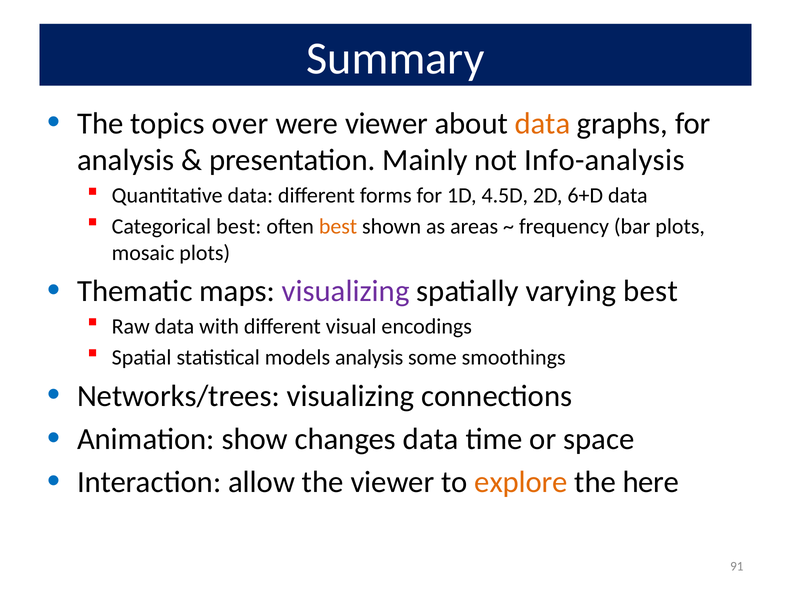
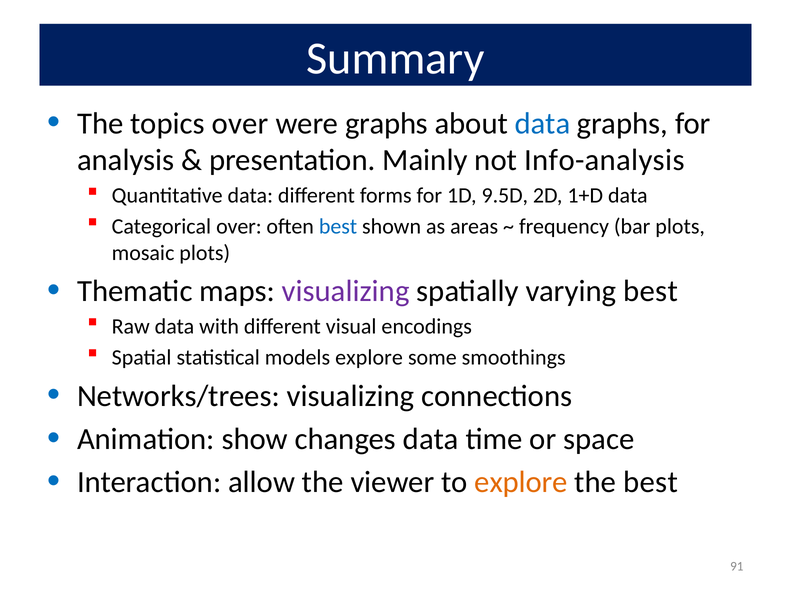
were viewer: viewer -> graphs (386, 123)
data colour: orange -> blue (543, 123)
4.5D: 4.5D -> 9.5D (505, 196)
6+D: 6+D -> 1+D (585, 196)
Categorical best: best -> over (239, 227)
best colour: orange -> blue (338, 227)
models analysis: analysis -> explore (369, 358)
the here: here -> best (650, 482)
